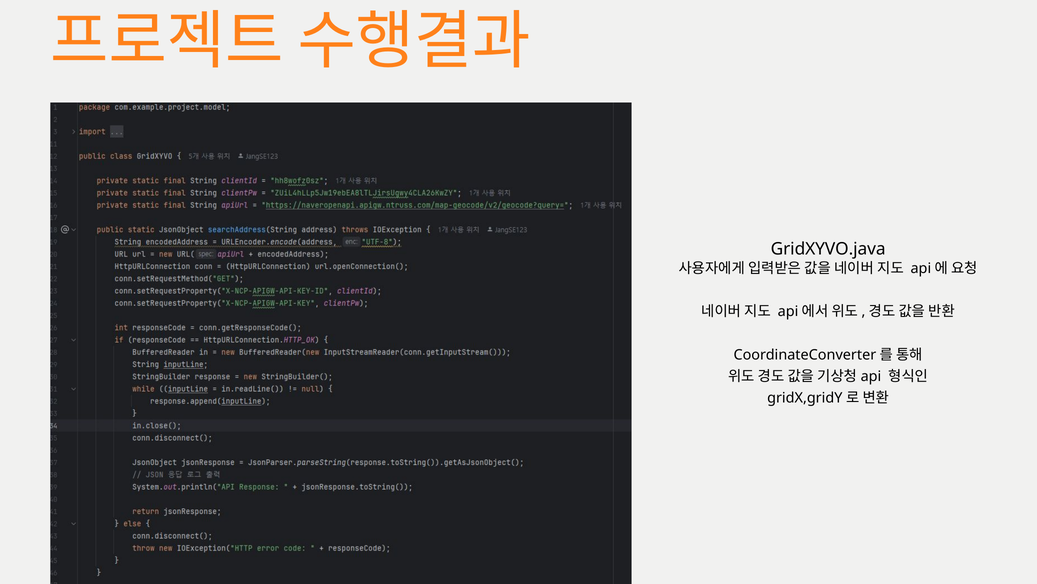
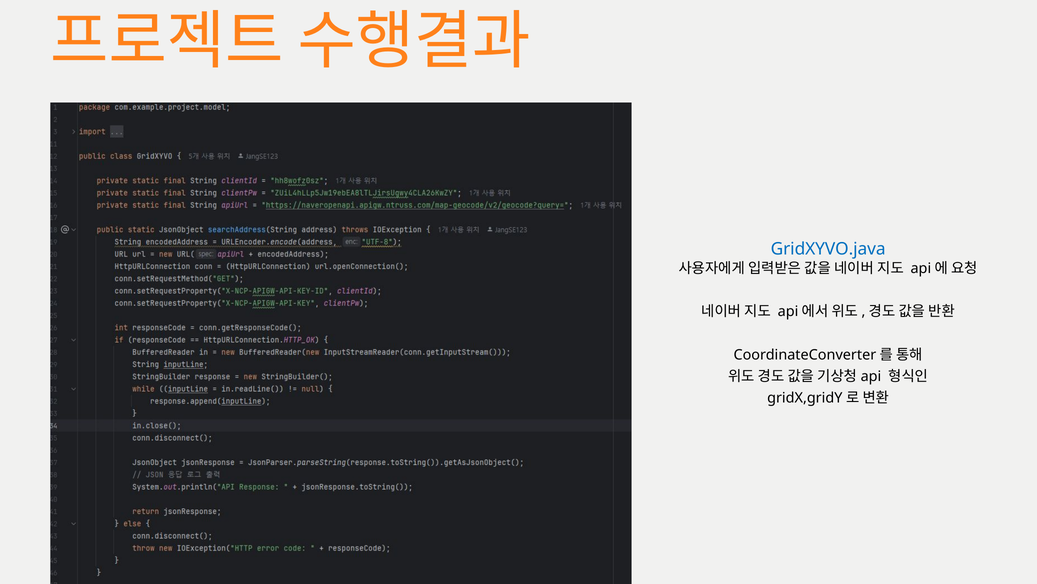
GridXYVO.java colour: black -> blue (828, 249)
